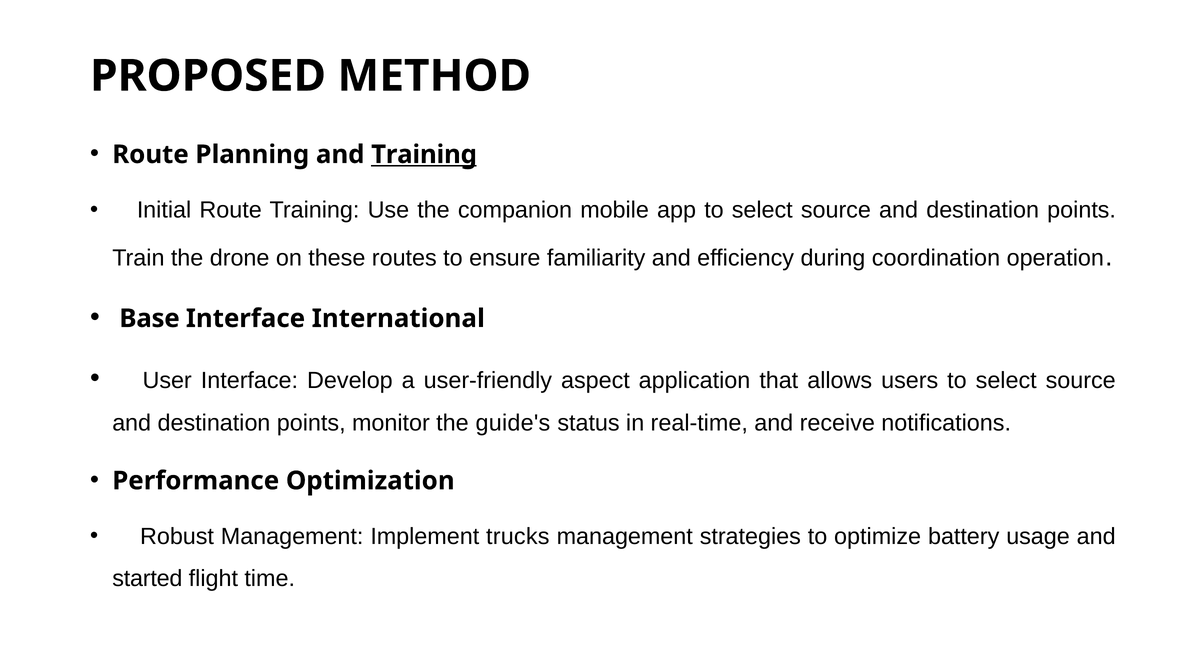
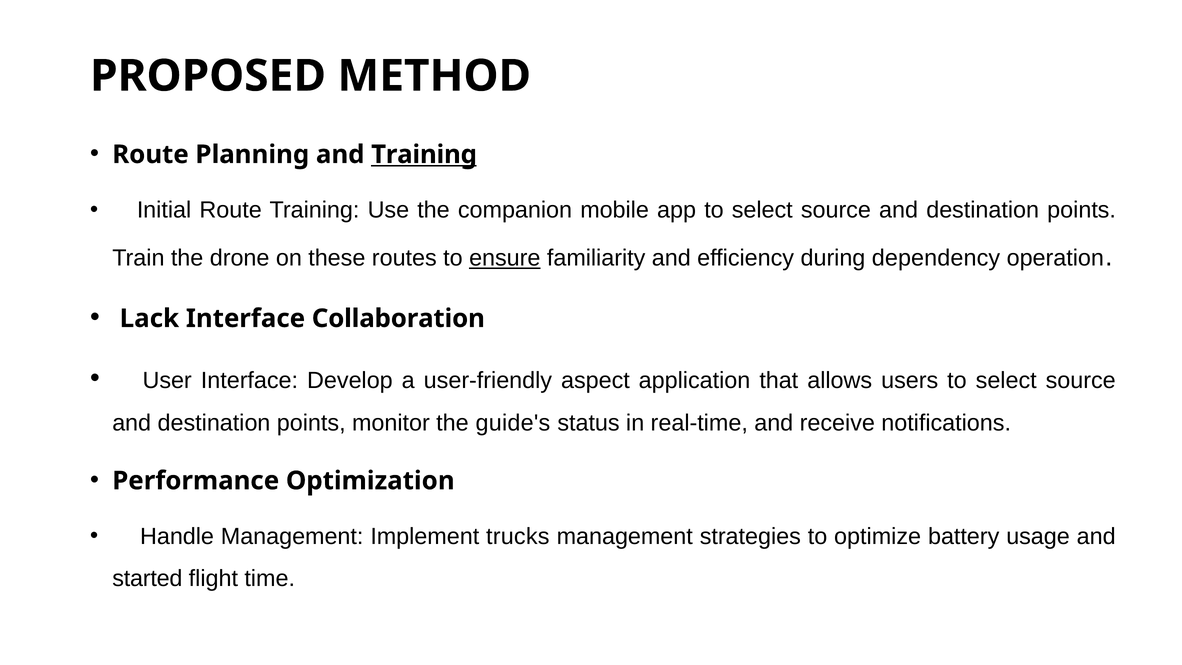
ensure underline: none -> present (505, 258)
coordination: coordination -> dependency (936, 258)
Base: Base -> Lack (149, 318)
International: International -> Collaboration (398, 318)
Robust: Robust -> Handle (177, 536)
